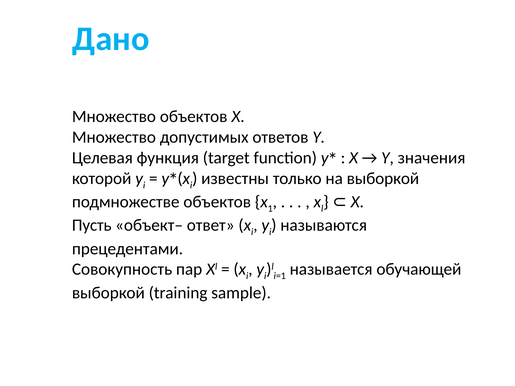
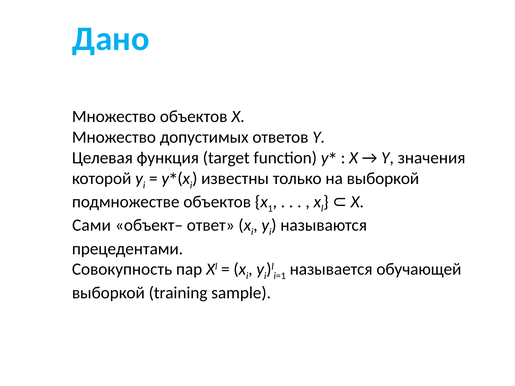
Пусть: Пусть -> Сами (92, 225)
